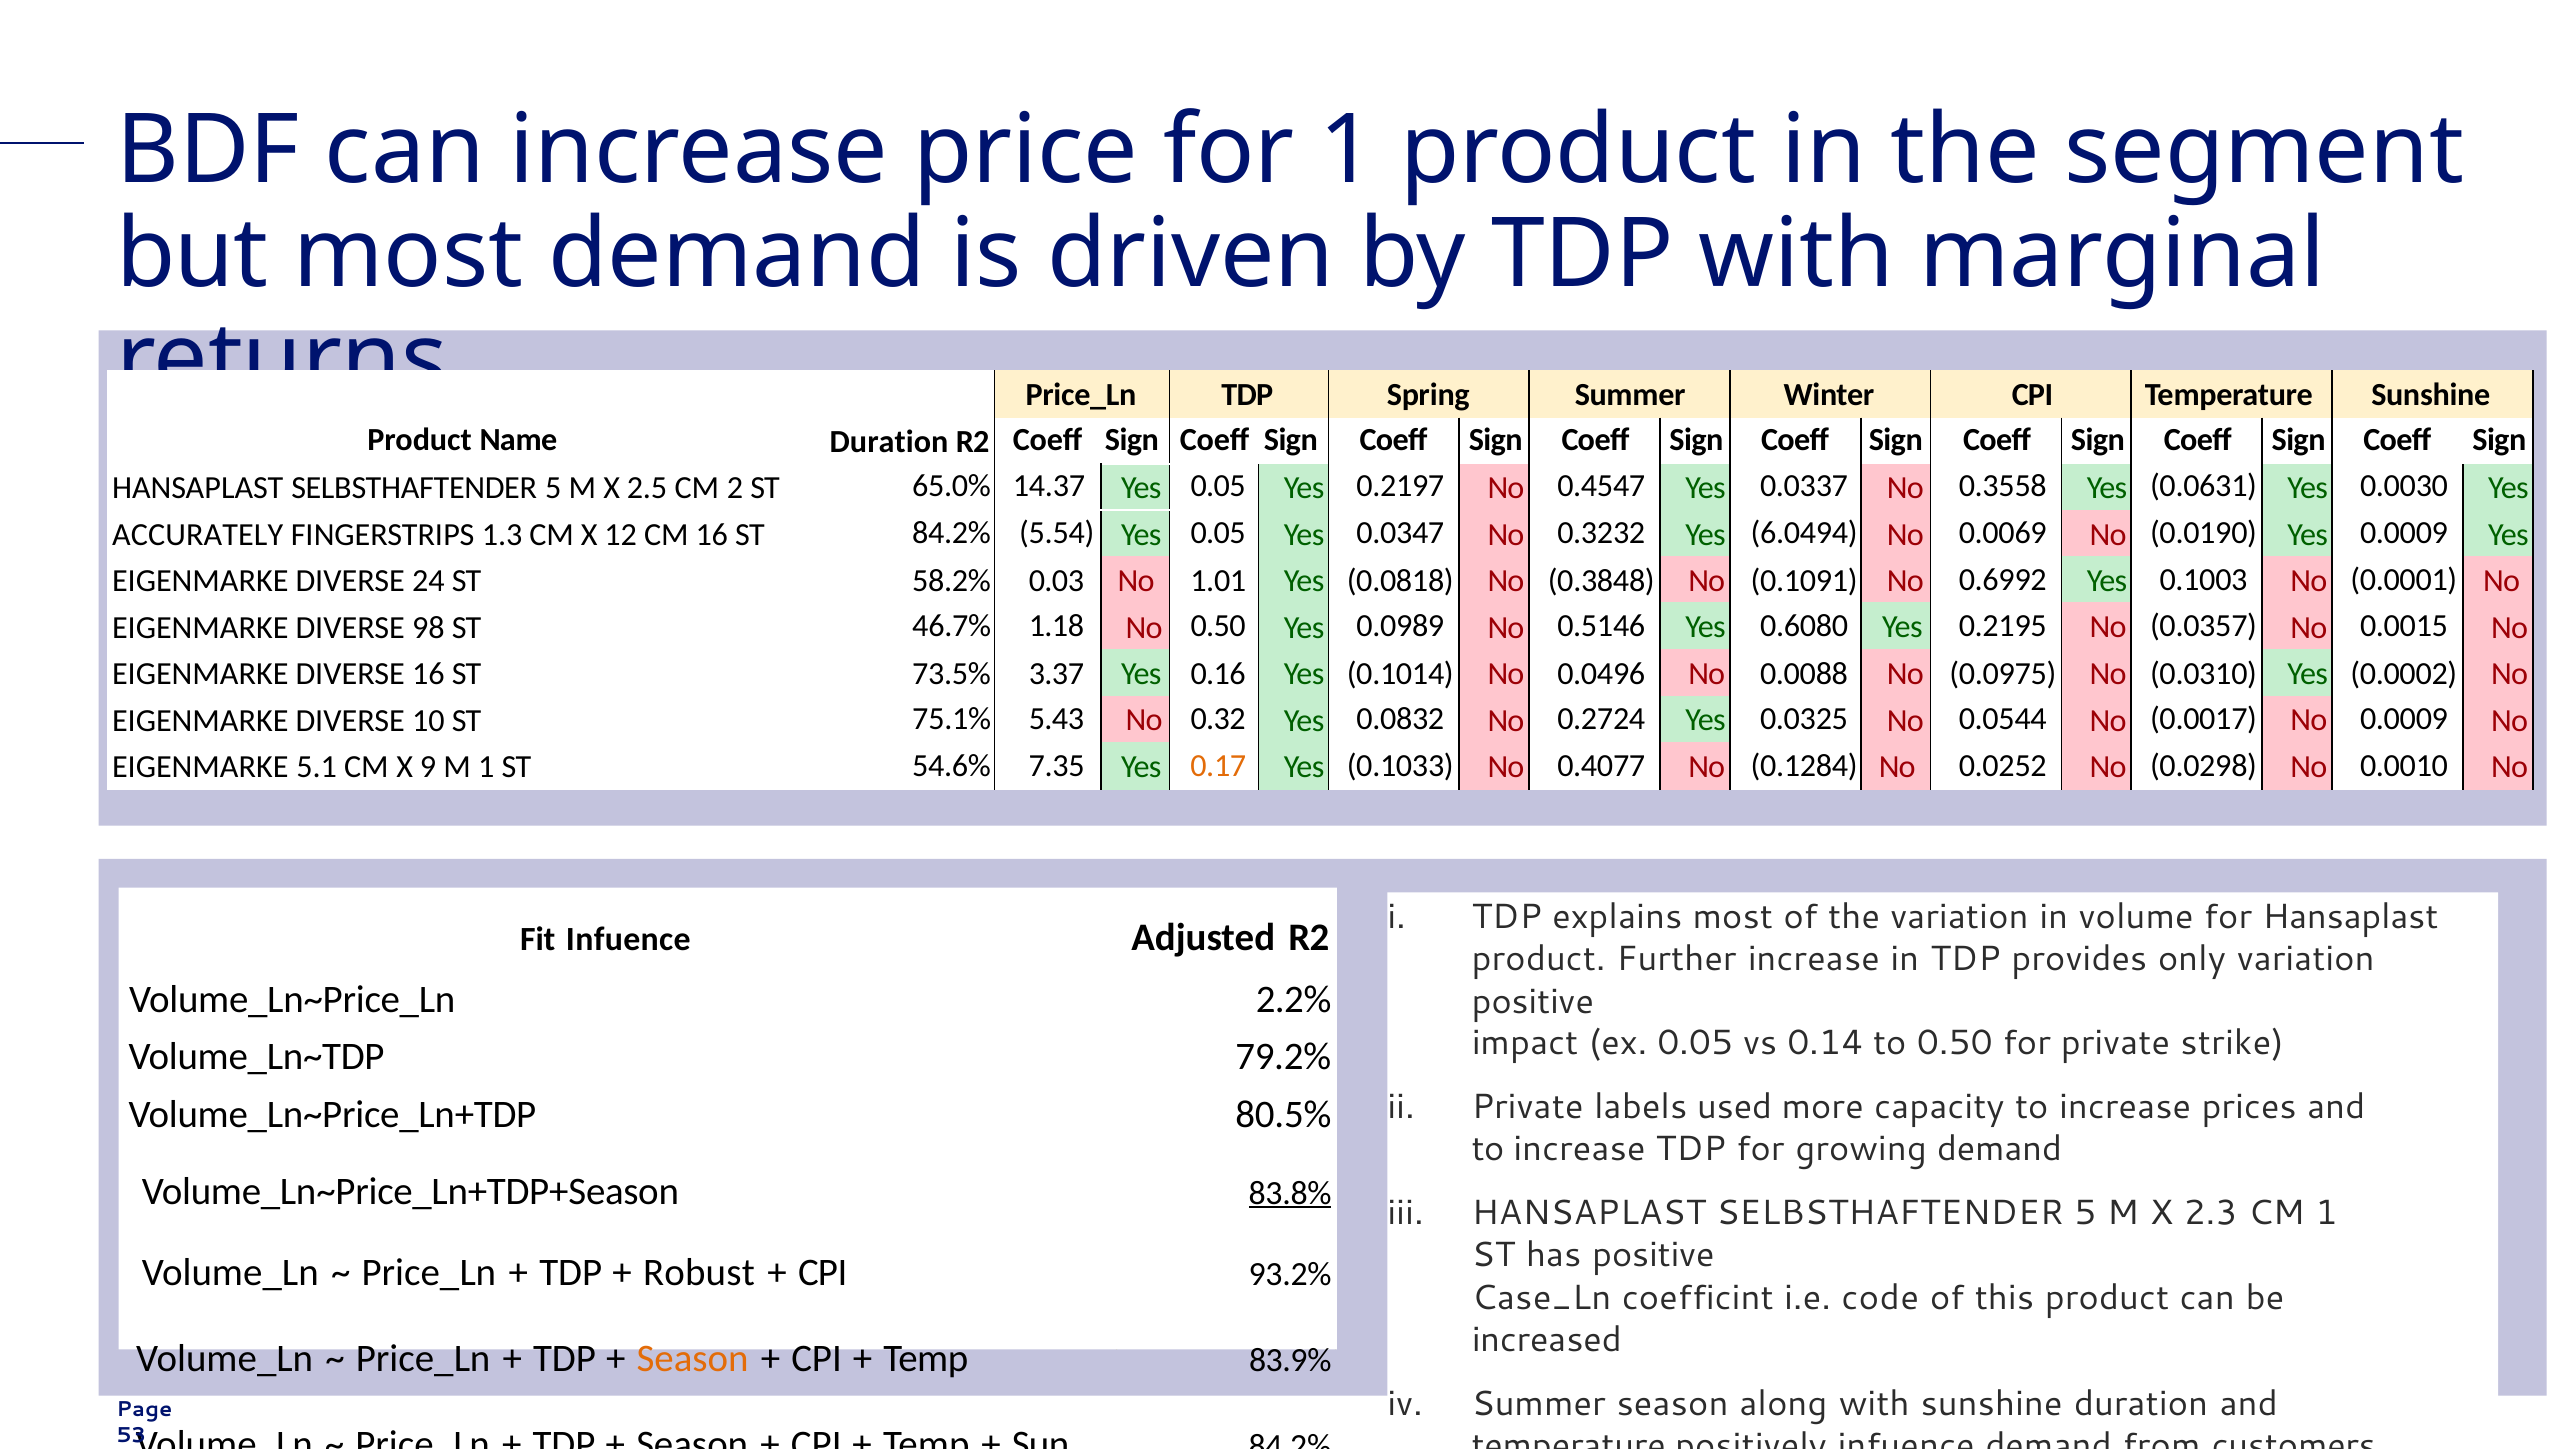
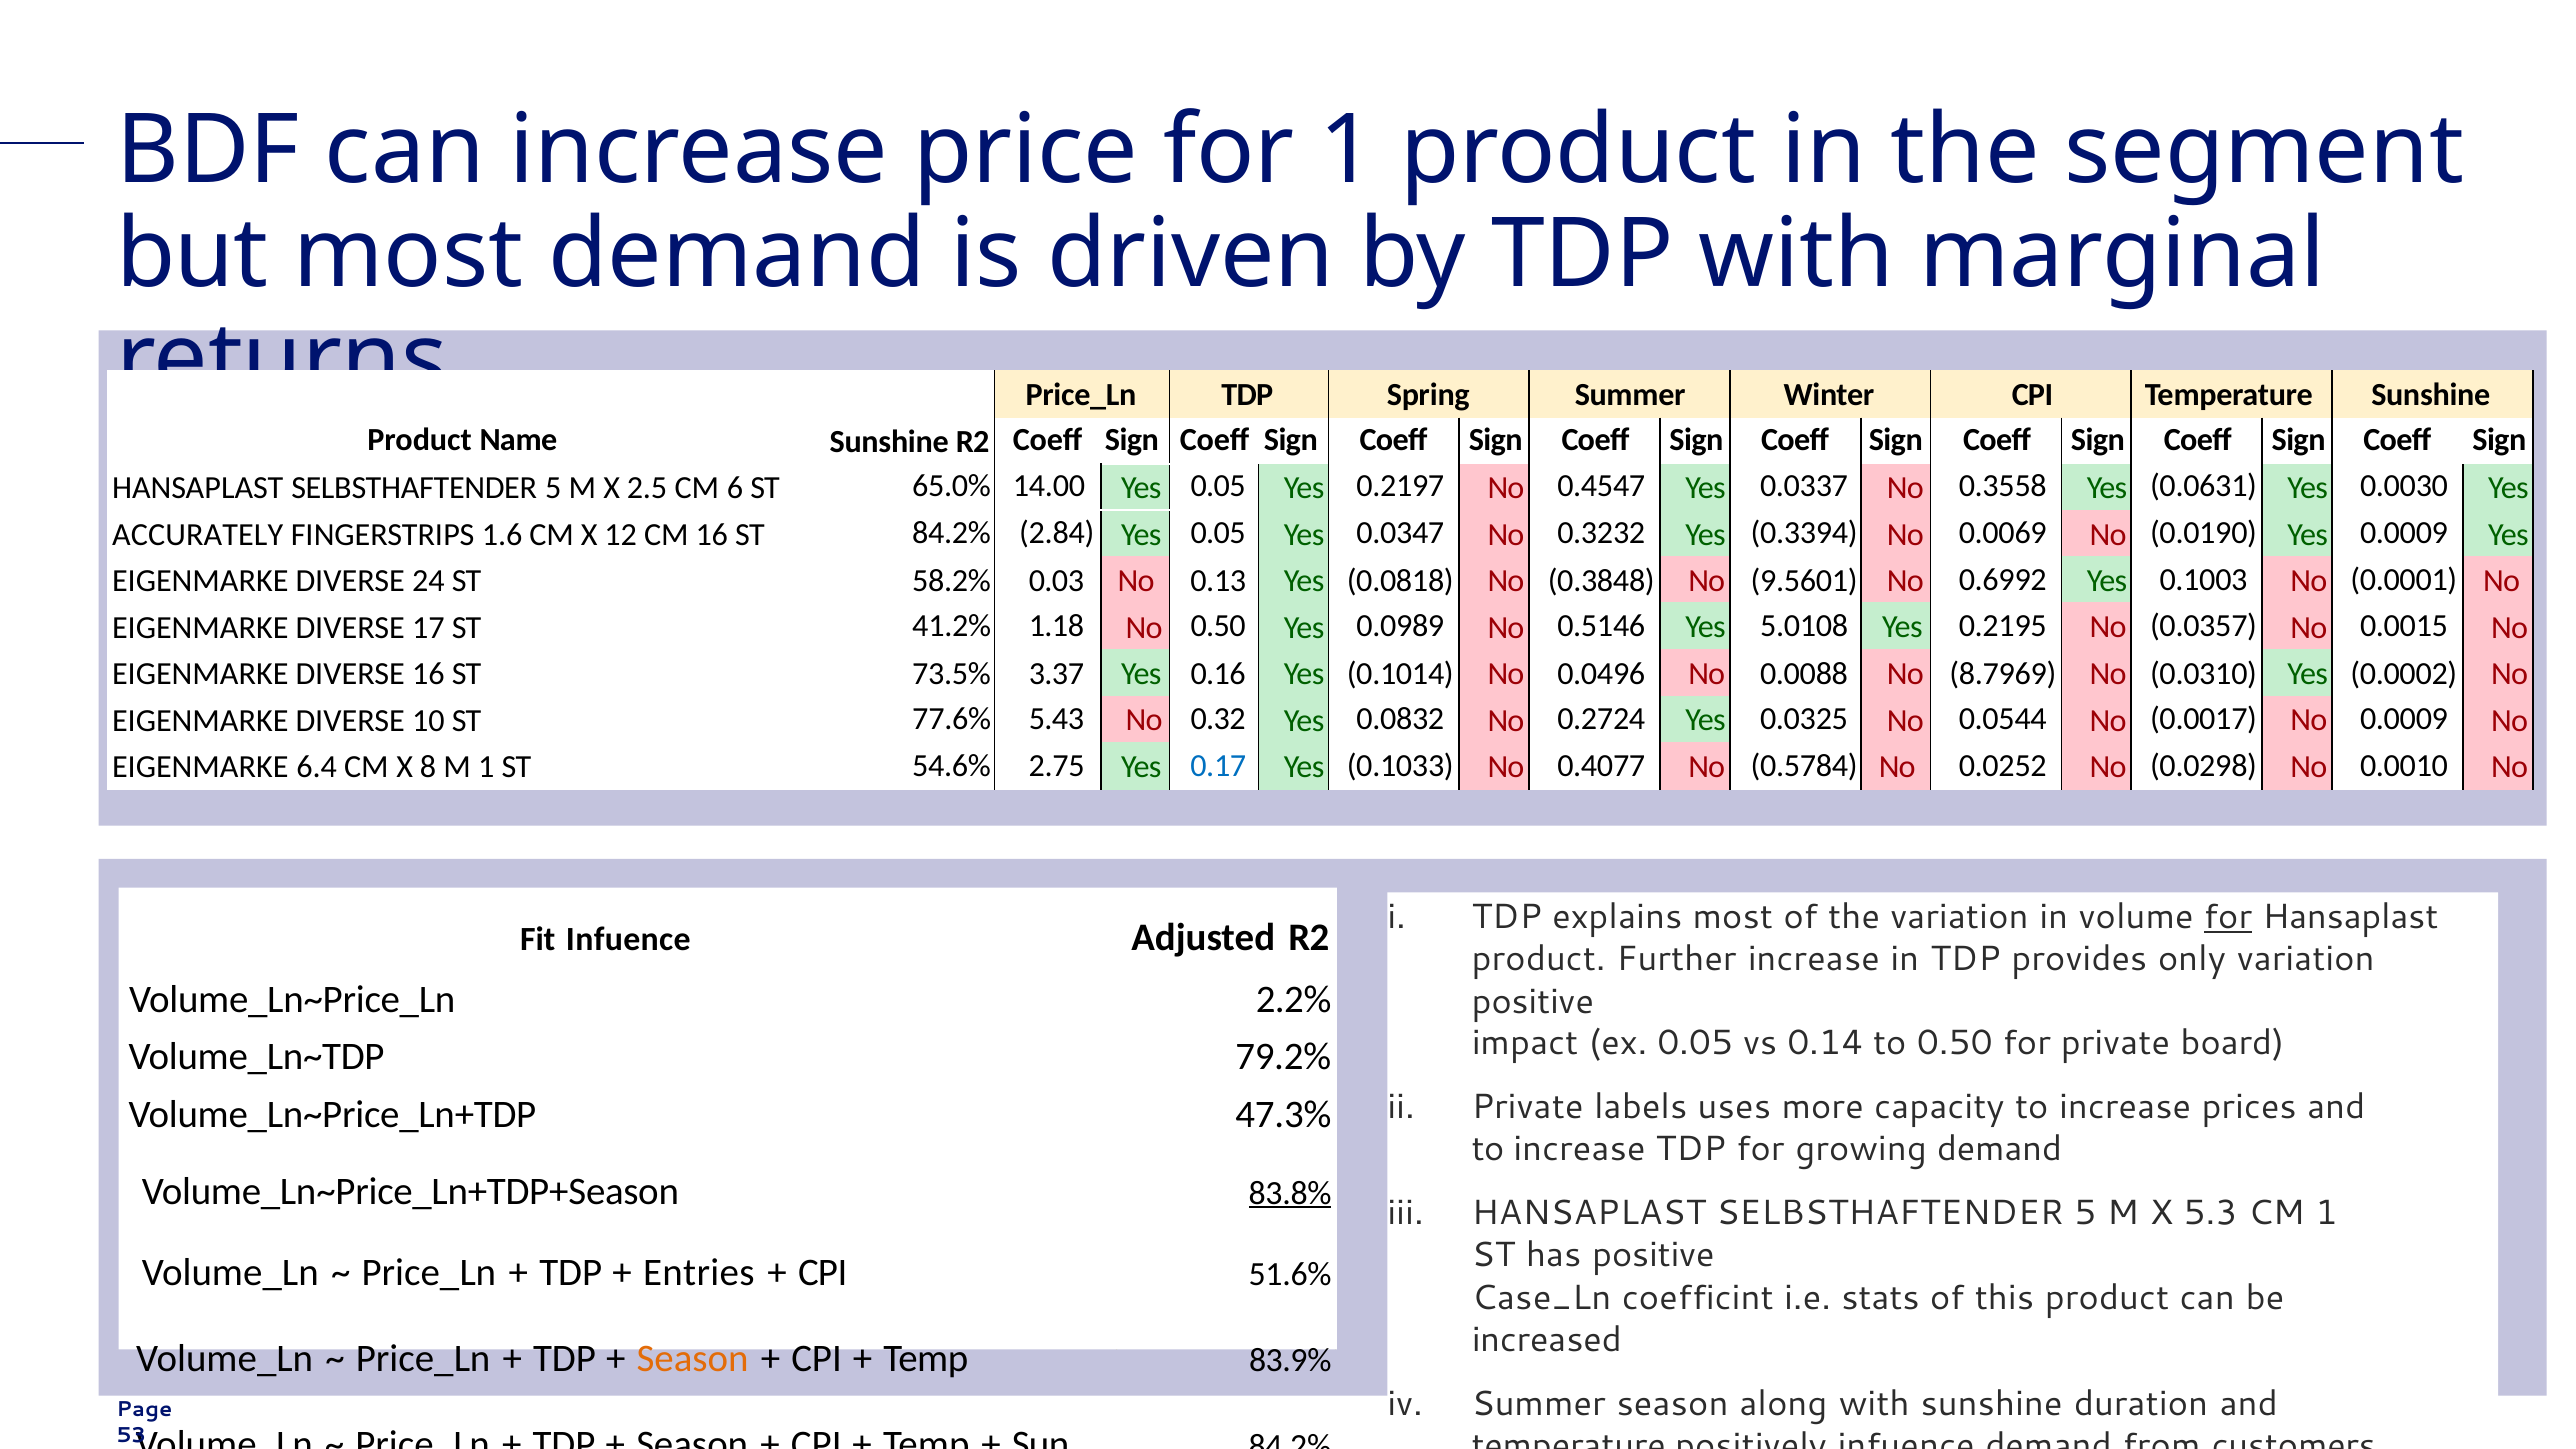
Name Duration: Duration -> Sunshine (889, 441)
2: 2 -> 6 (735, 488)
14.37: 14.37 -> 14.00 (1049, 486)
1.3: 1.3 -> 1.6 (502, 534)
5.54: 5.54 -> 2.84 (1057, 533)
6.0494: 6.0494 -> 0.3394 (1804, 533)
1.01: 1.01 -> 0.13 (1218, 581)
0.1091: 0.1091 -> 9.5601 (1804, 581)
98: 98 -> 17 (428, 628)
46.7%: 46.7% -> 41.2% (952, 626)
0.6080: 0.6080 -> 5.0108 (1804, 626)
0.0975: 0.0975 -> 8.7969 (2003, 674)
75.1%: 75.1% -> 77.6% (952, 719)
5.1: 5.1 -> 6.4 (317, 767)
9: 9 -> 8 (428, 767)
7.35: 7.35 -> 2.75 (1057, 766)
0.17 colour: orange -> blue (1218, 766)
0.1284: 0.1284 -> 0.5784 (1804, 766)
for underline: none -> present (2228, 917)
strike: strike -> board (2232, 1043)
used: used -> uses (1734, 1107)
80.5%: 80.5% -> 47.3% (1283, 1115)
2.3: 2.3 -> 5.3 (2211, 1213)
Robust: Robust -> Entries (699, 1273)
93.2%: 93.2% -> 51.6% (1290, 1274)
code: code -> stats (1880, 1298)
